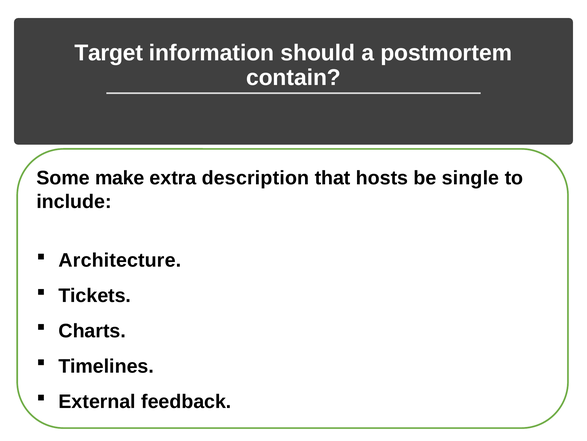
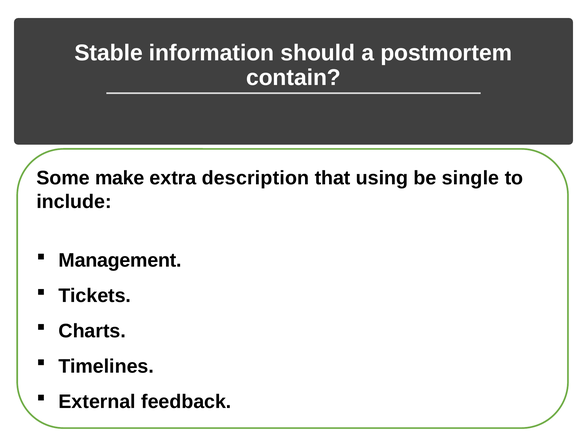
Target: Target -> Stable (109, 53)
hosts: hosts -> using (382, 178)
Architecture: Architecture -> Management (120, 260)
